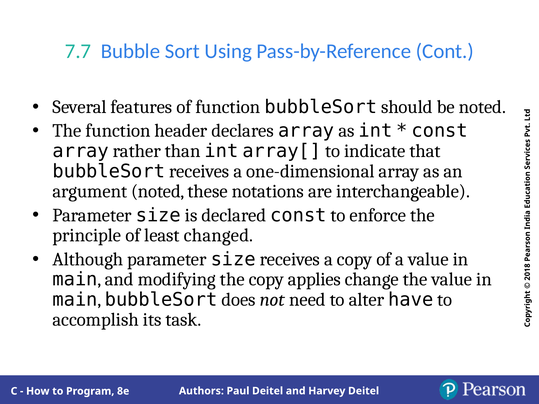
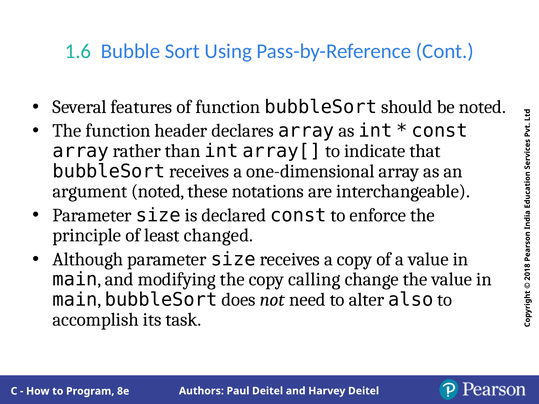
7.7: 7.7 -> 1.6 (78, 51)
applies: applies -> calling (314, 280)
have: have -> also (411, 300)
